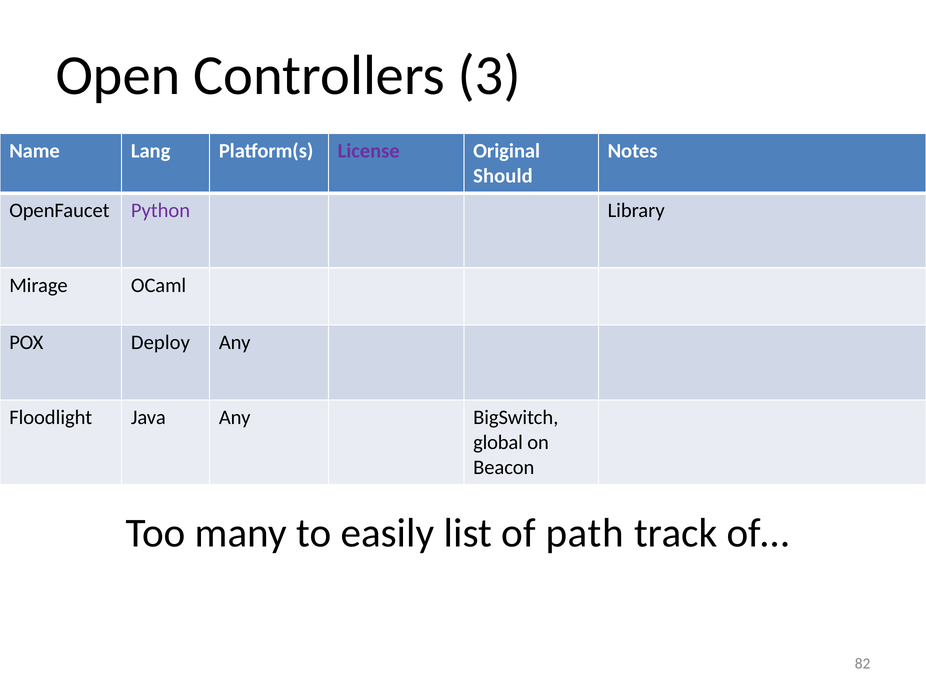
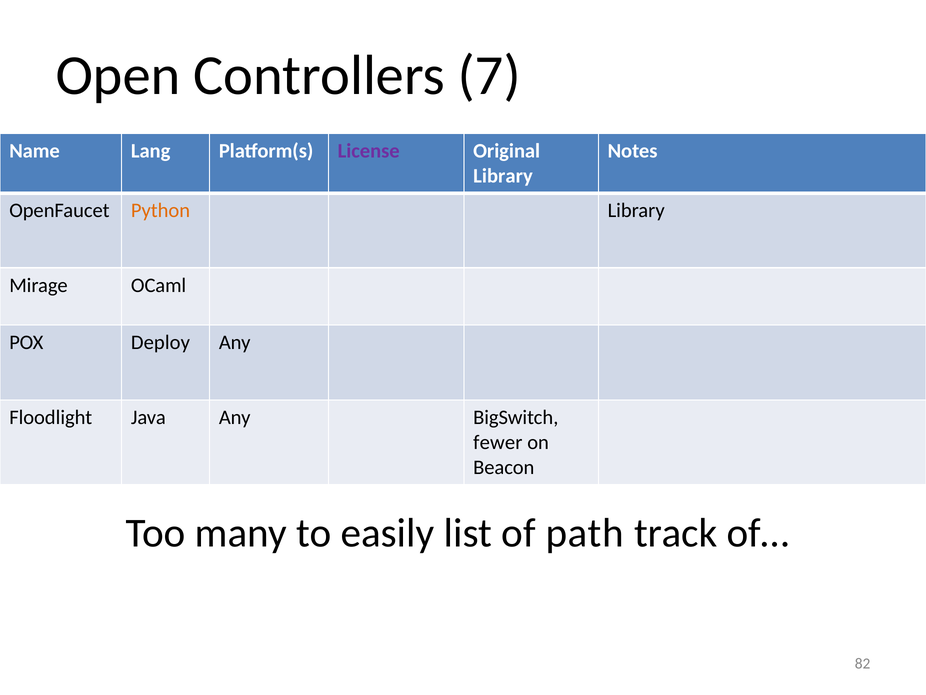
3: 3 -> 7 (489, 75)
Should: Should -> Library (503, 176)
Python colour: purple -> orange (160, 210)
global: global -> fewer (498, 442)
